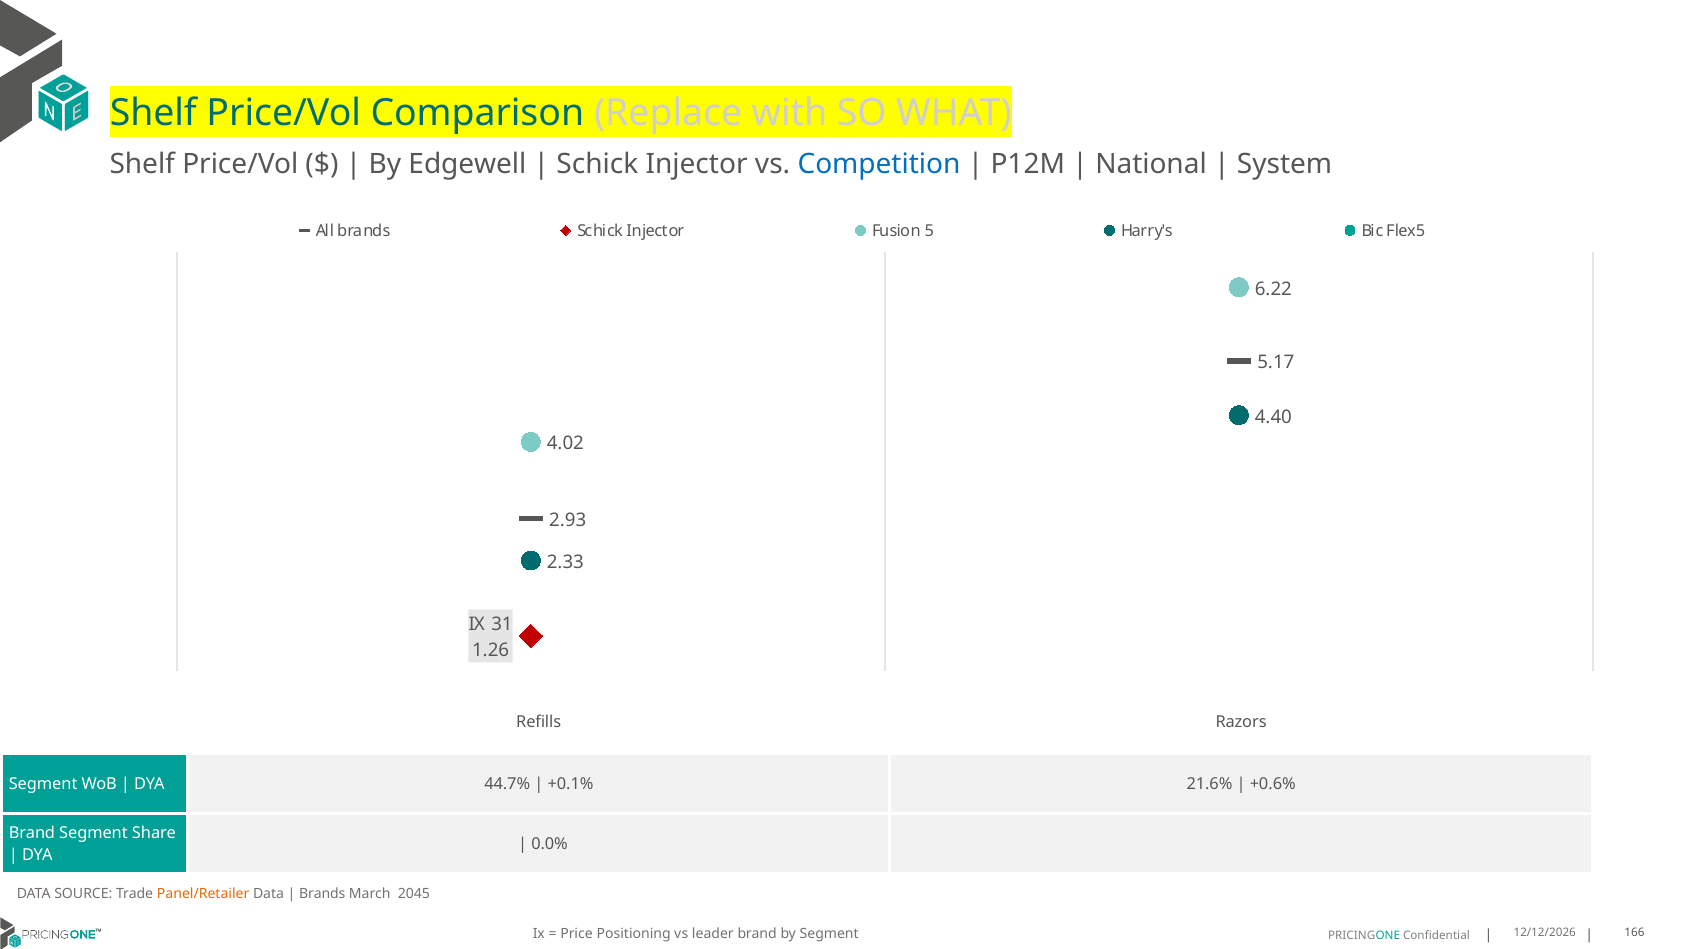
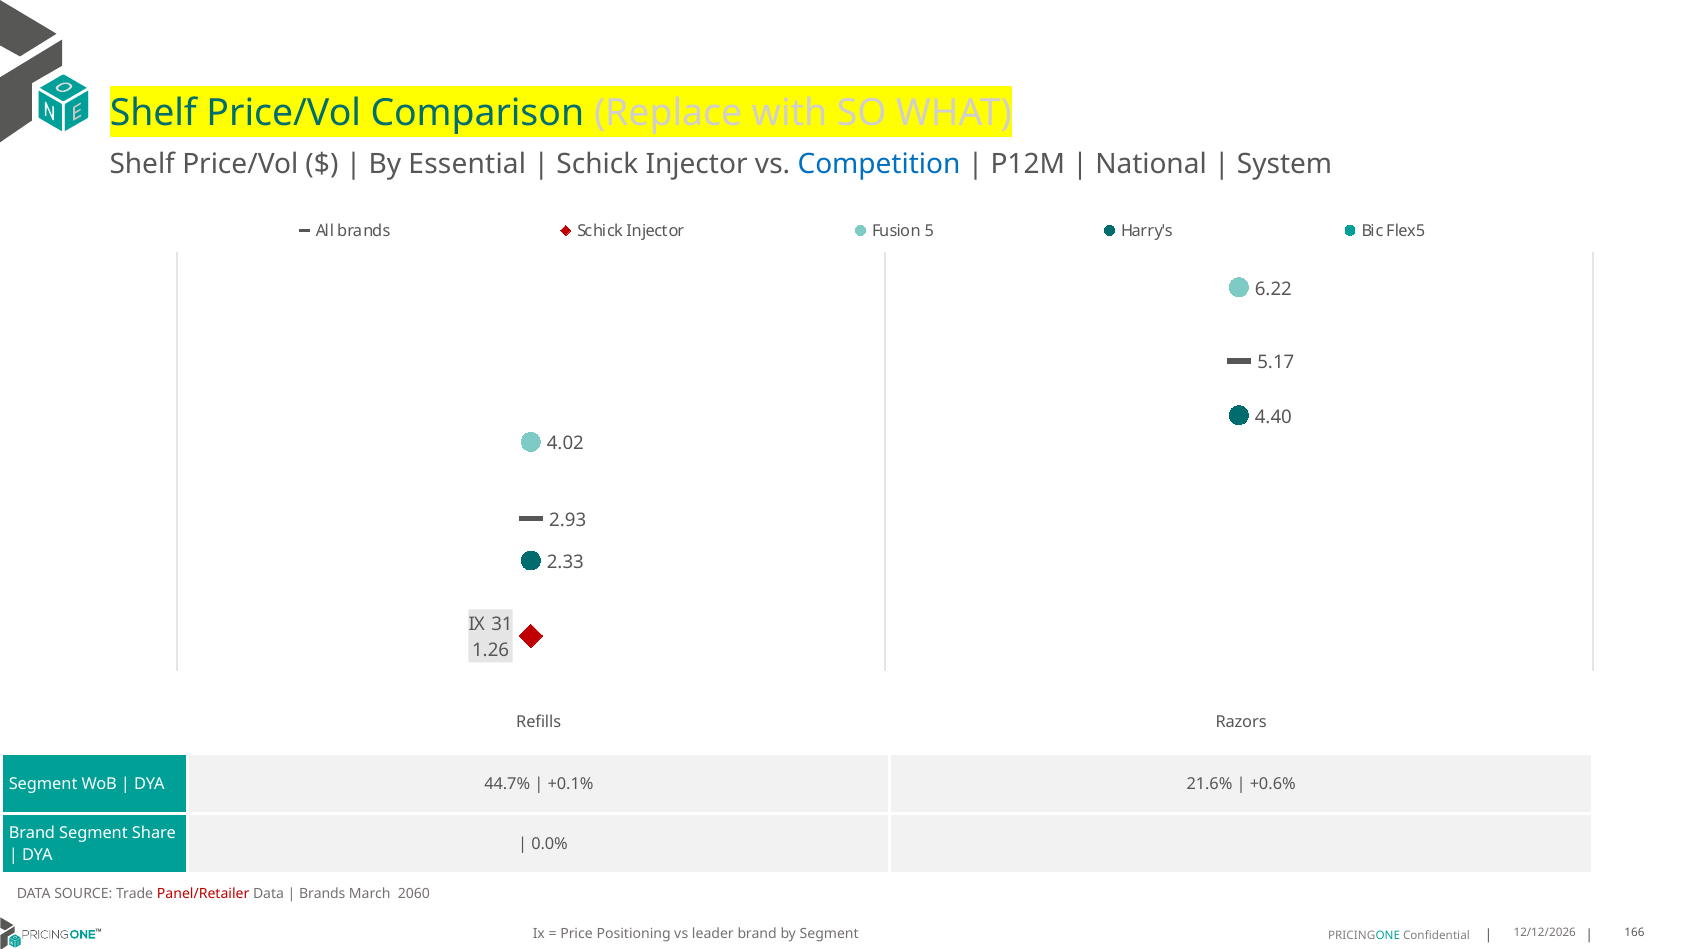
Edgewell: Edgewell -> Essential (467, 164)
Panel/Retailer colour: orange -> red (203, 893)
2045: 2045 -> 2060 (414, 893)
